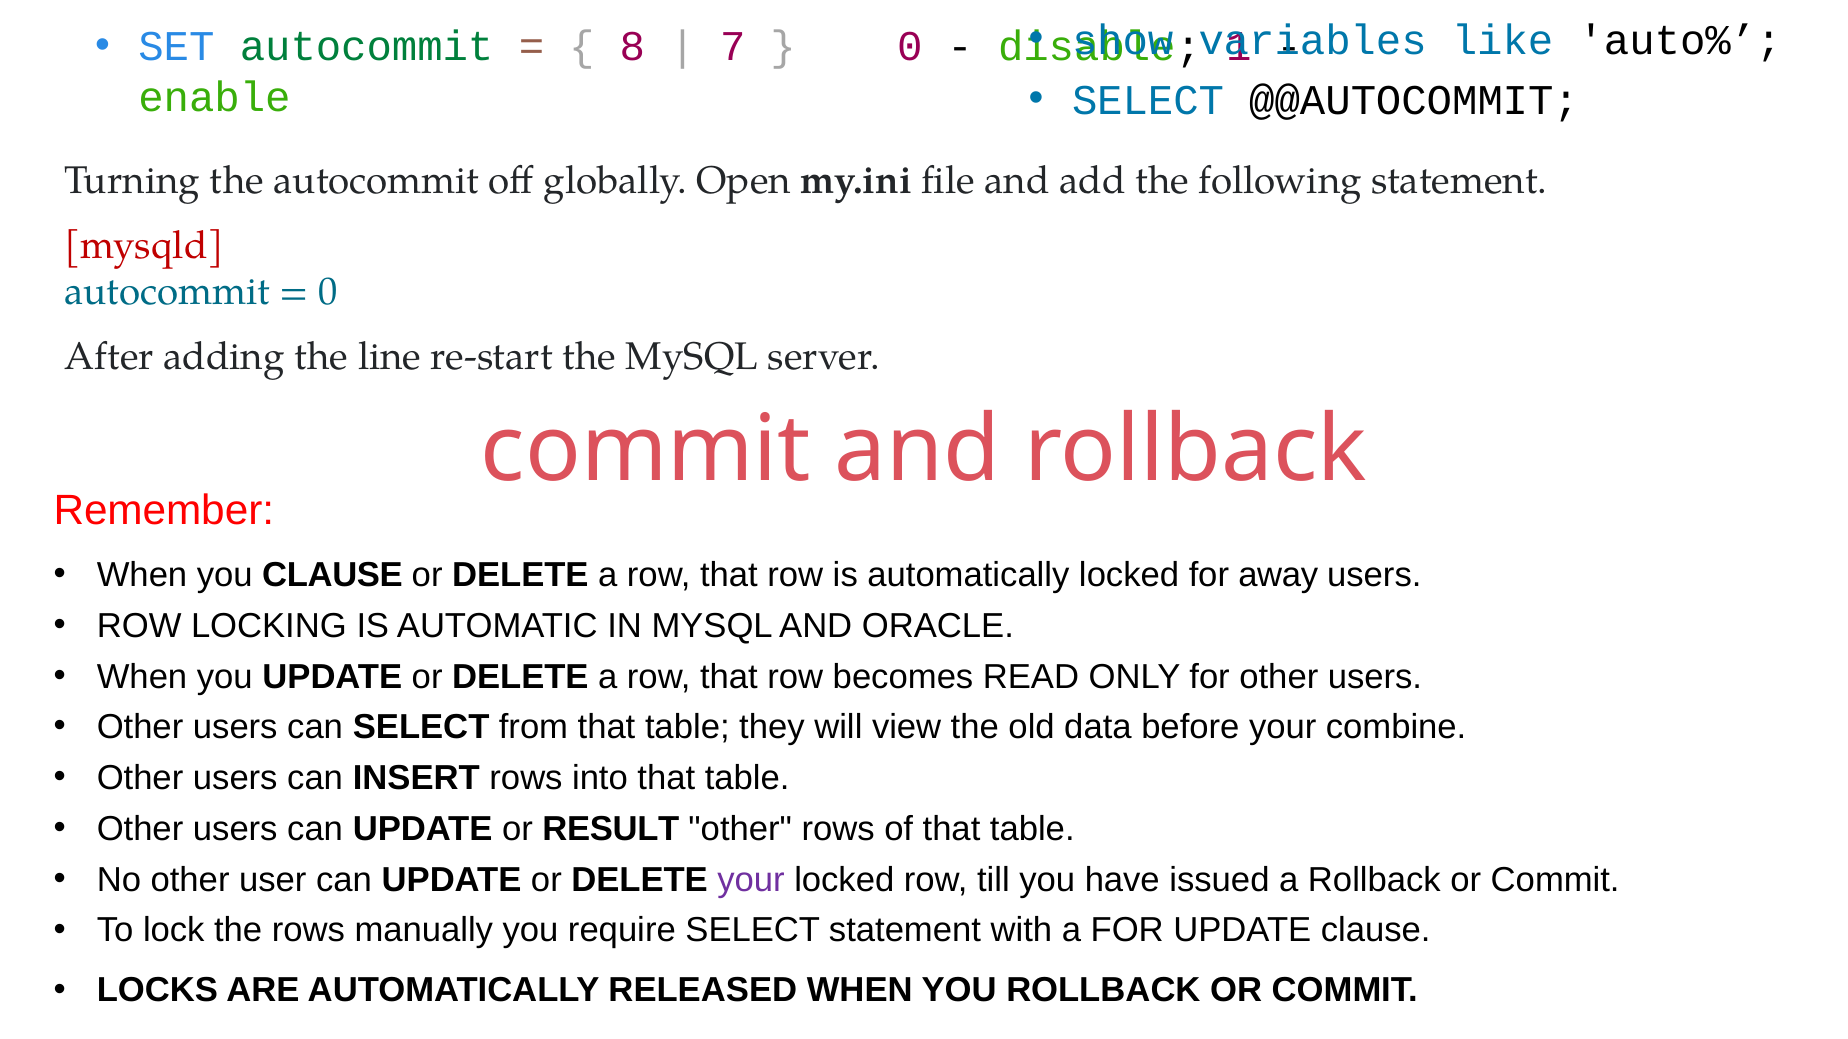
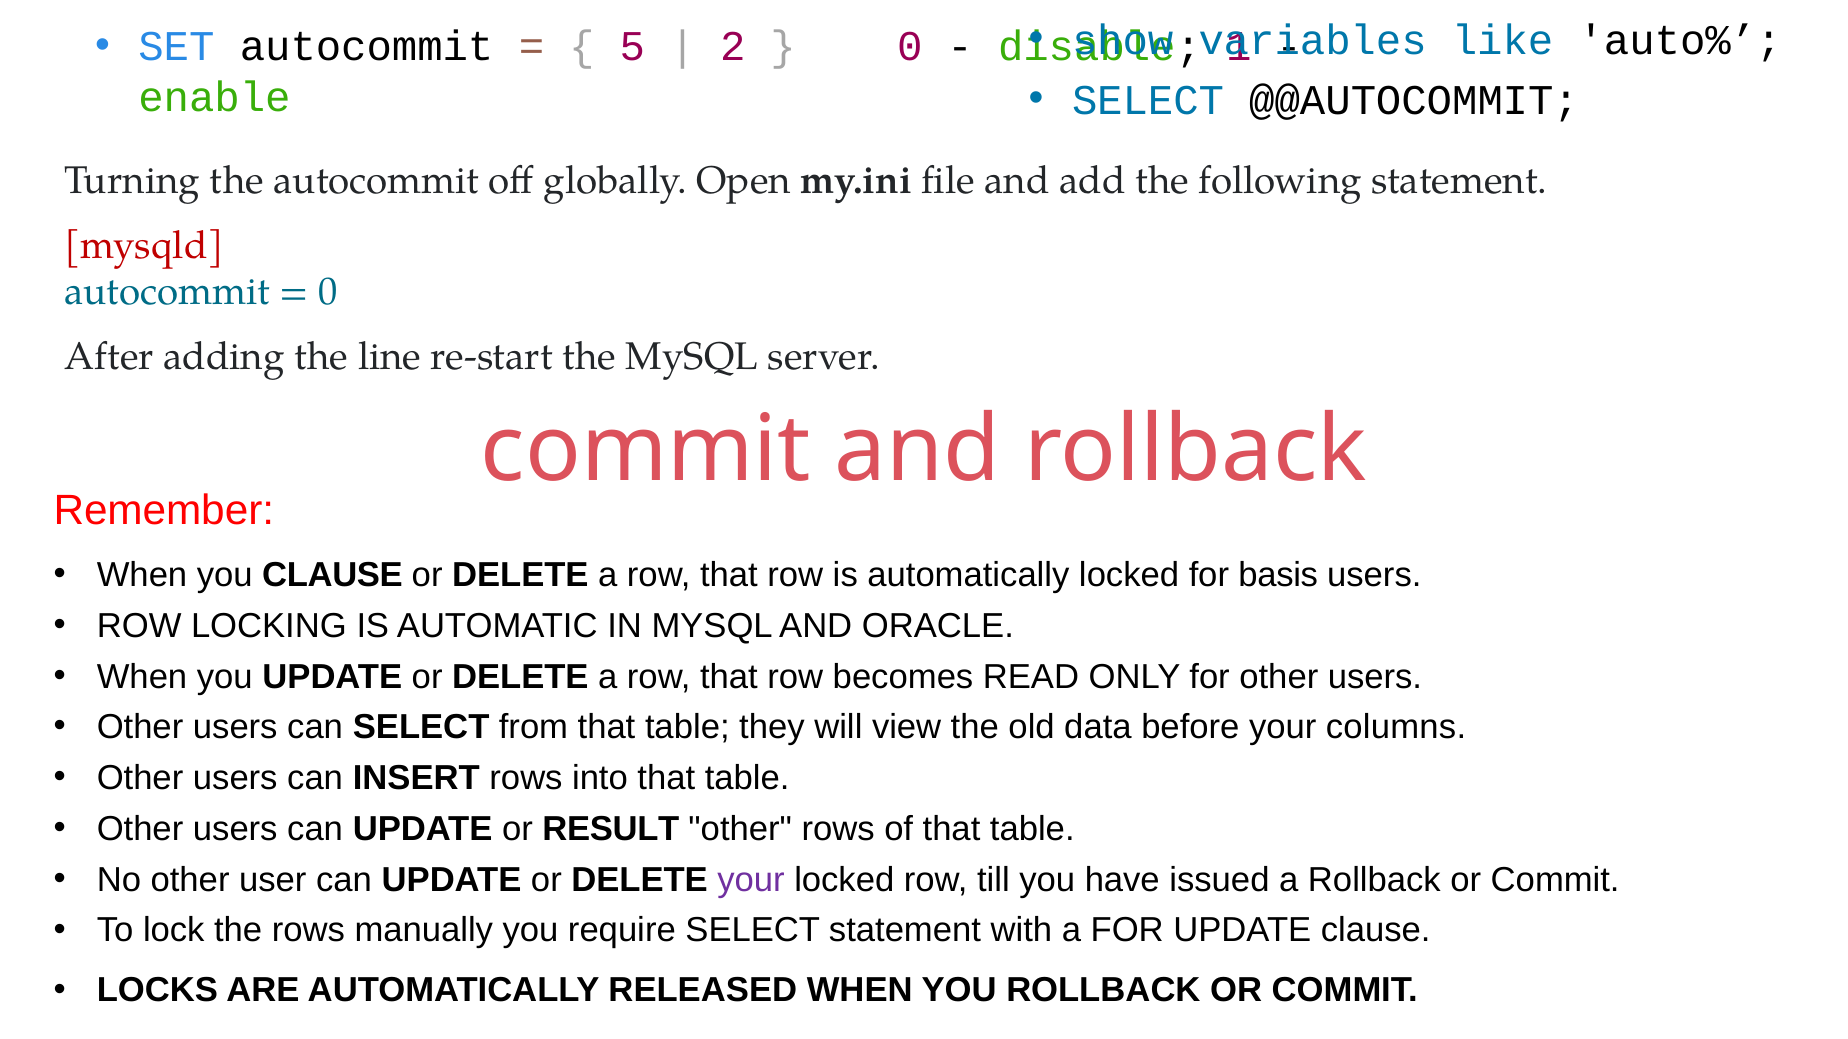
autocommit colour: green -> black (367, 47)
8: 8 -> 5 (632, 47)
7: 7 -> 2 (733, 47)
away: away -> basis (1278, 575)
combine: combine -> columns (1396, 728)
